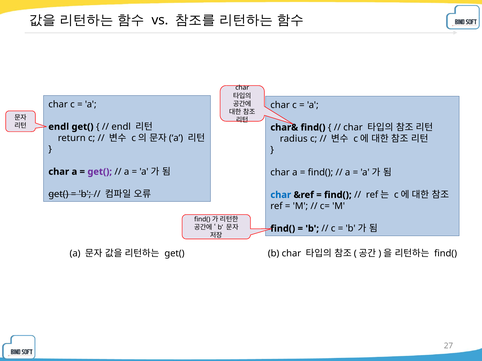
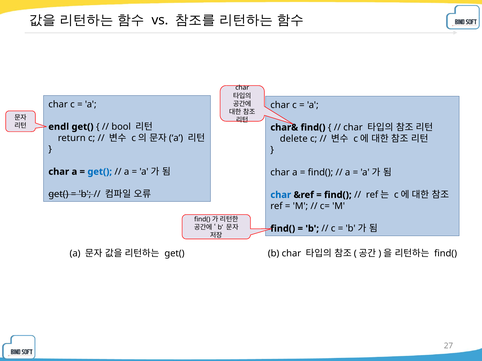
endl: endl -> bool (121, 127)
radius: radius -> delete (294, 139)
get( colour: purple -> blue (100, 172)
